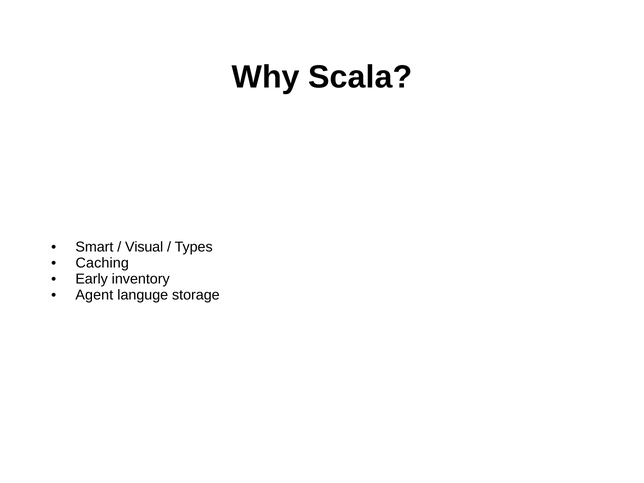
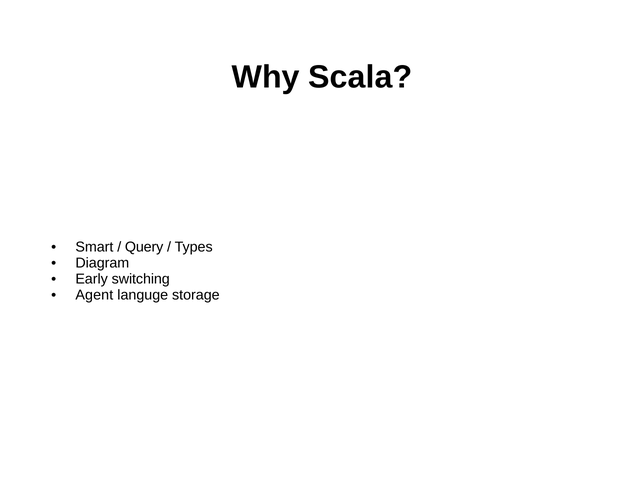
Visual: Visual -> Query (144, 247)
Caching: Caching -> Diagram (102, 263)
inventory: inventory -> switching (141, 279)
